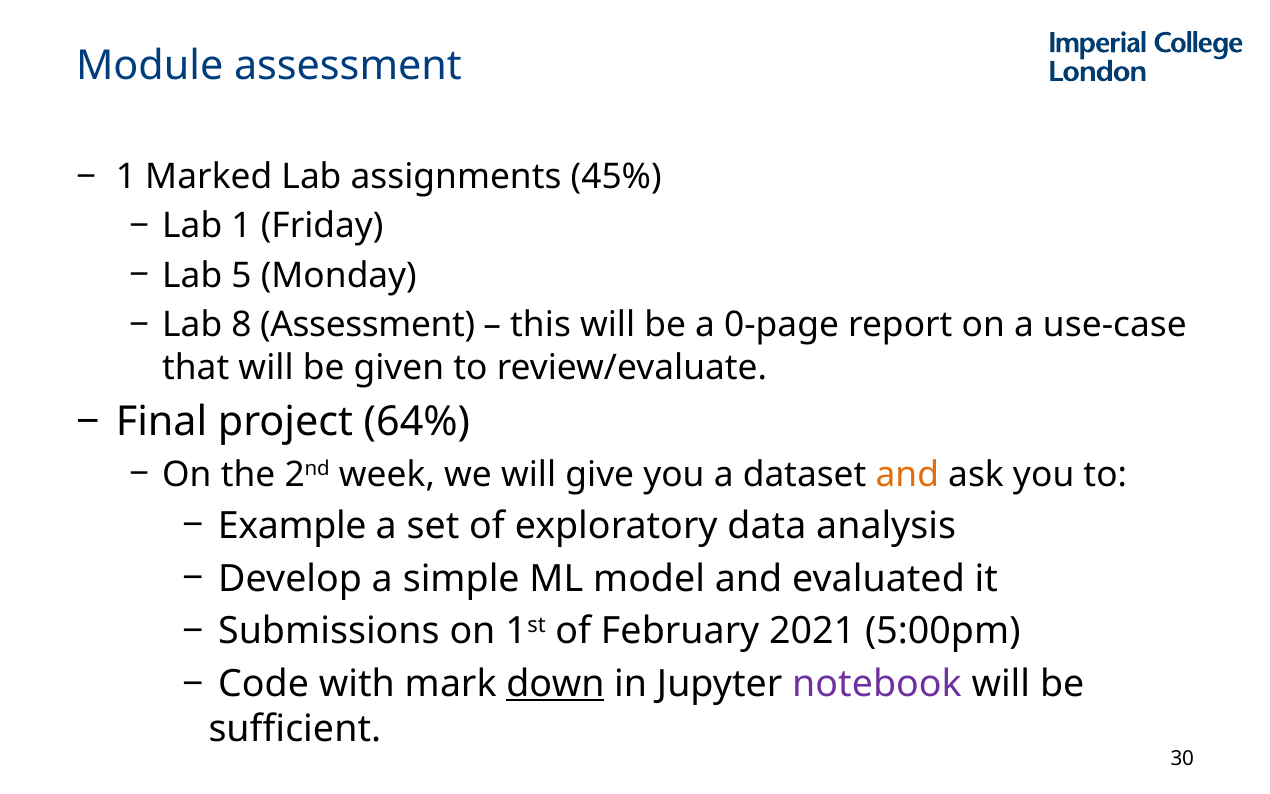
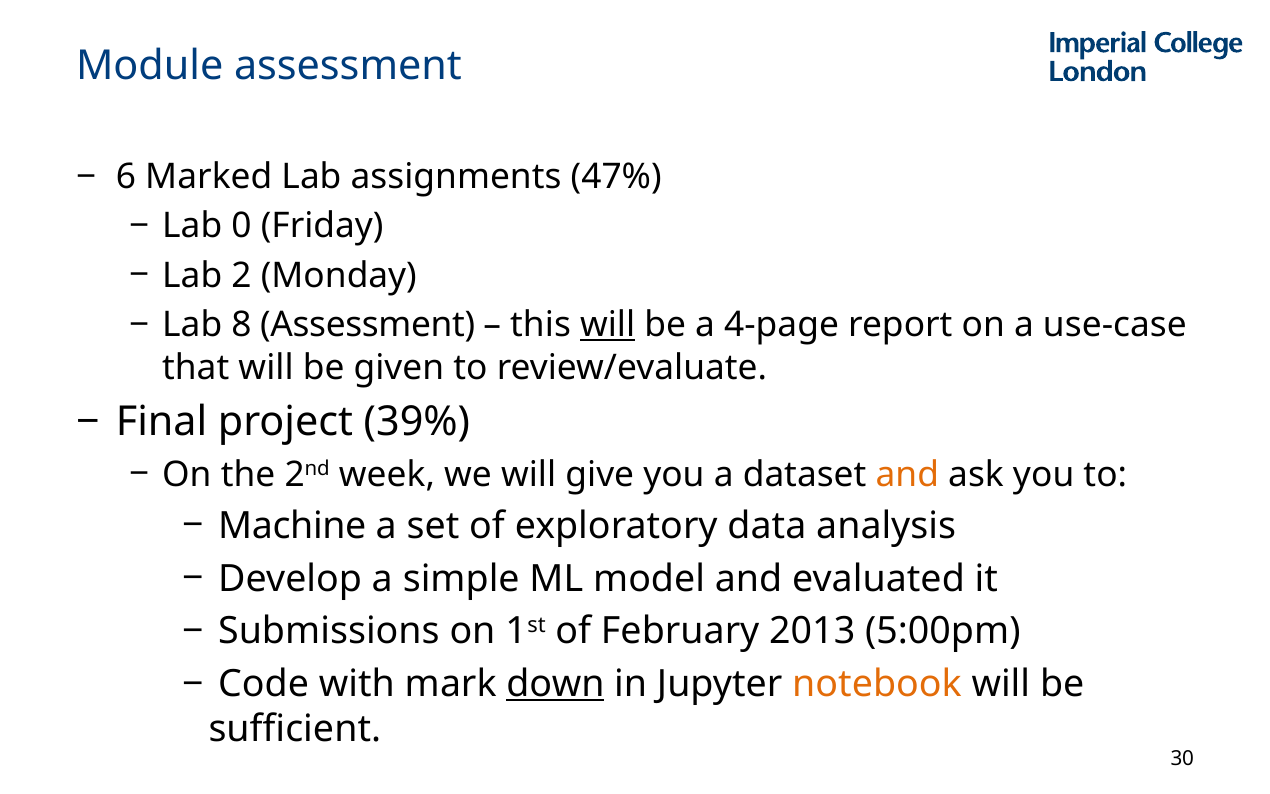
1: 1 -> 6 (126, 177)
45%: 45% -> 47% (616, 177)
Lab 1: 1 -> 0 (241, 226)
5: 5 -> 2 (241, 276)
will underline: none -> present (608, 325)
0-page: 0-page -> 4-page (782, 325)
64%: 64% -> 39% (417, 422)
Example: Example -> Machine (292, 526)
2021: 2021 -> 2013 (812, 631)
notebook colour: purple -> orange (877, 684)
